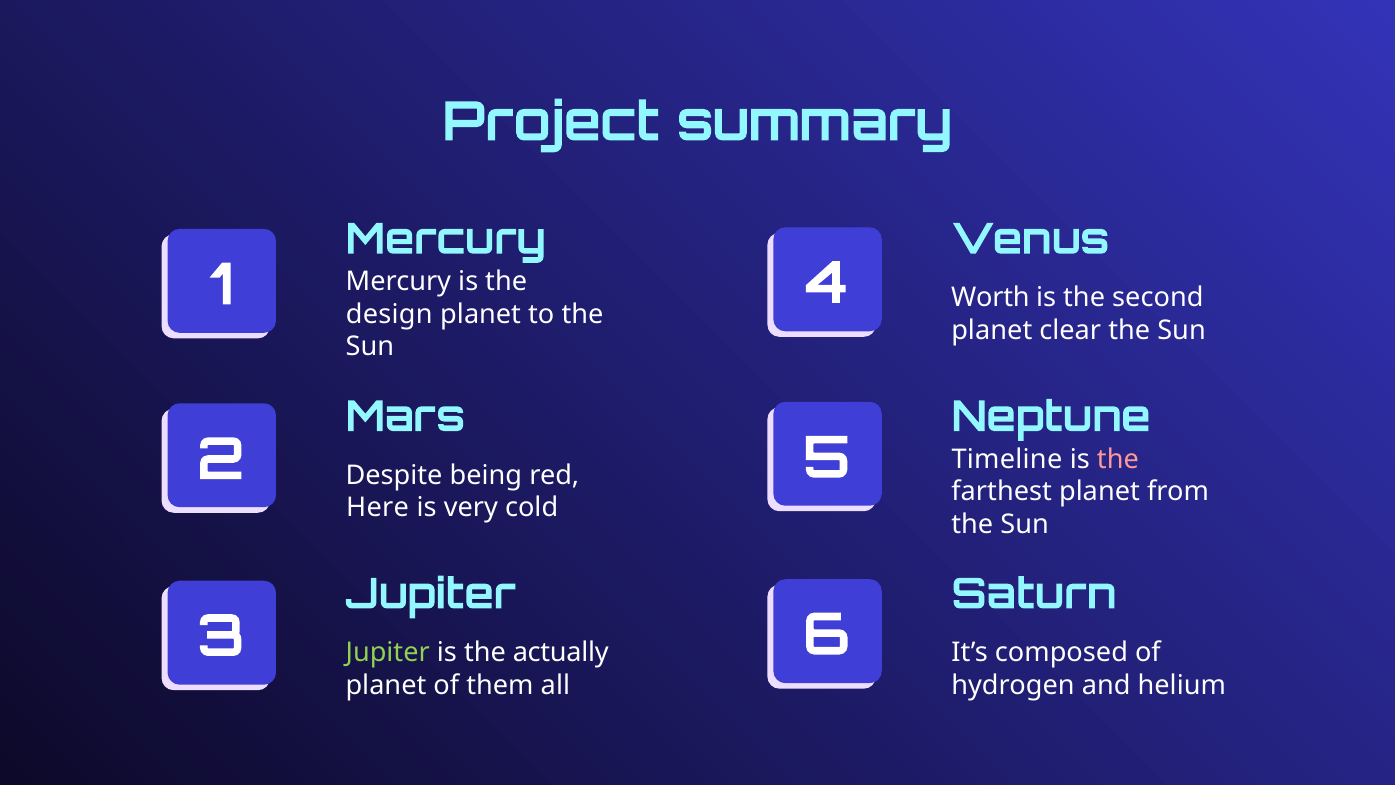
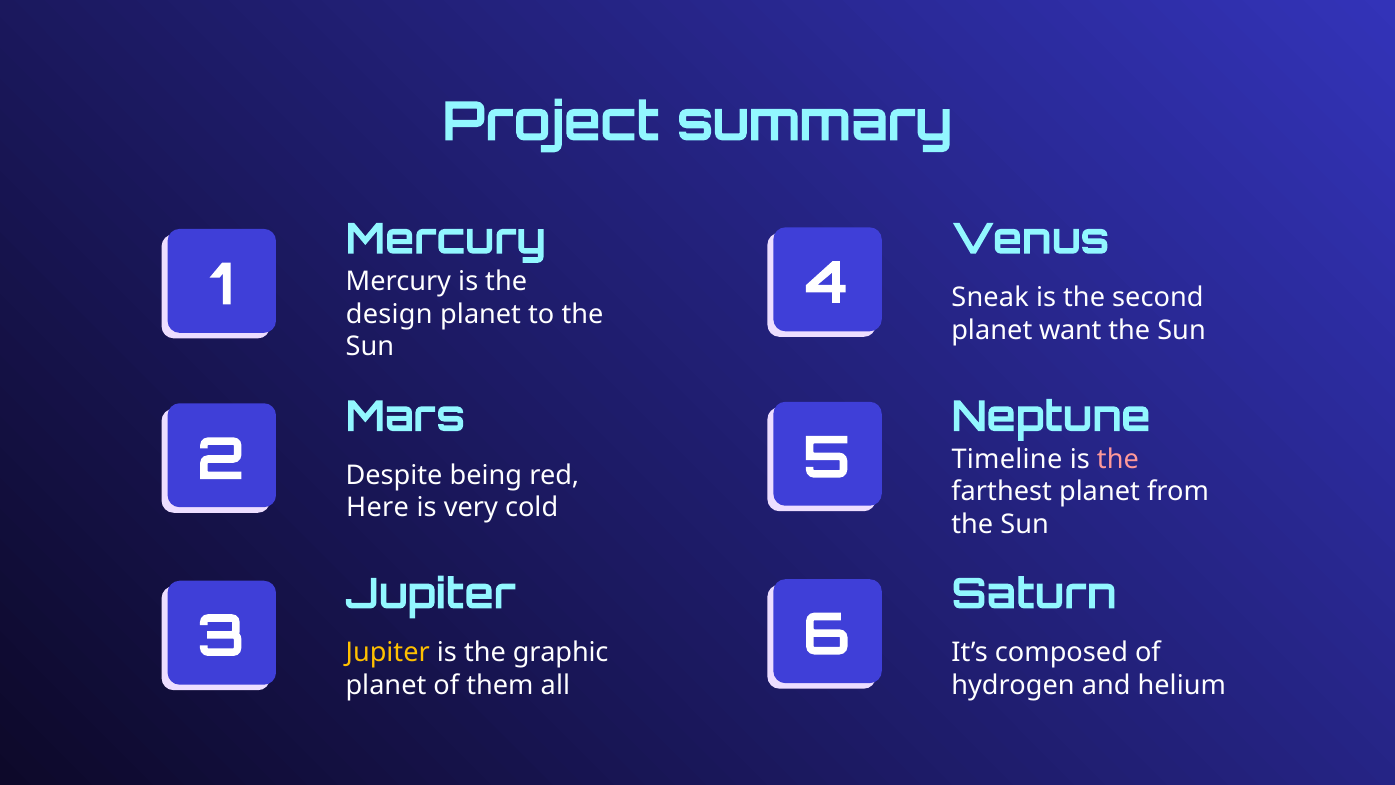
Worth: Worth -> Sneak (990, 298)
clear: clear -> want (1070, 330)
Jupiter colour: light green -> yellow (388, 653)
actually: actually -> graphic (561, 653)
